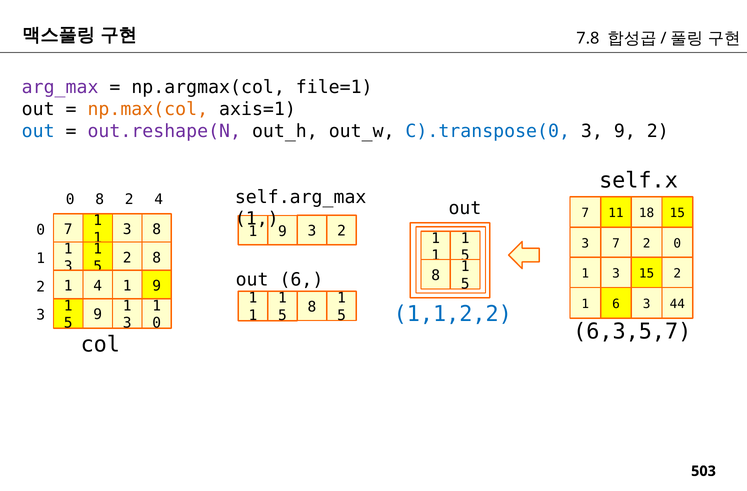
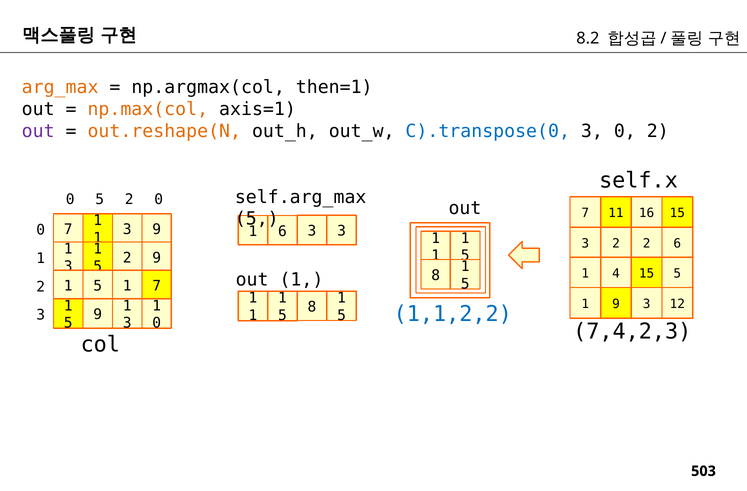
7.8: 7.8 -> 8.2 (588, 38)
arg_max colour: purple -> orange (60, 87)
file=1: file=1 -> then=1 (334, 87)
out colour: blue -> purple (38, 131)
out.reshape(N colour: purple -> orange (164, 131)
3 9: 9 -> 0 (625, 131)
0 8: 8 -> 5 (100, 199)
4: 4 -> 0 (159, 199)
18: 18 -> 16 (647, 213)
1: 1 -> 5 (257, 219)
3 8: 8 -> 9 (157, 229)
9: 9 -> 6 (282, 231)
3 2: 2 -> 3 (342, 231)
3 7: 7 -> 2 (616, 243)
0: 0 -> 6 (677, 243)
2 8: 8 -> 9 (157, 258)
3: 3 -> 4 (616, 273)
15 2: 2 -> 5 (677, 273)
out 6: 6 -> 1 (301, 280)
4: 4 -> 5 (98, 286)
9: 9 -> 7 (157, 286)
1 6: 6 -> 9 (616, 304)
44: 44 -> 12 (677, 304)
6,3,5,7: 6,3,5,7 -> 7,4,2,3 (632, 331)
